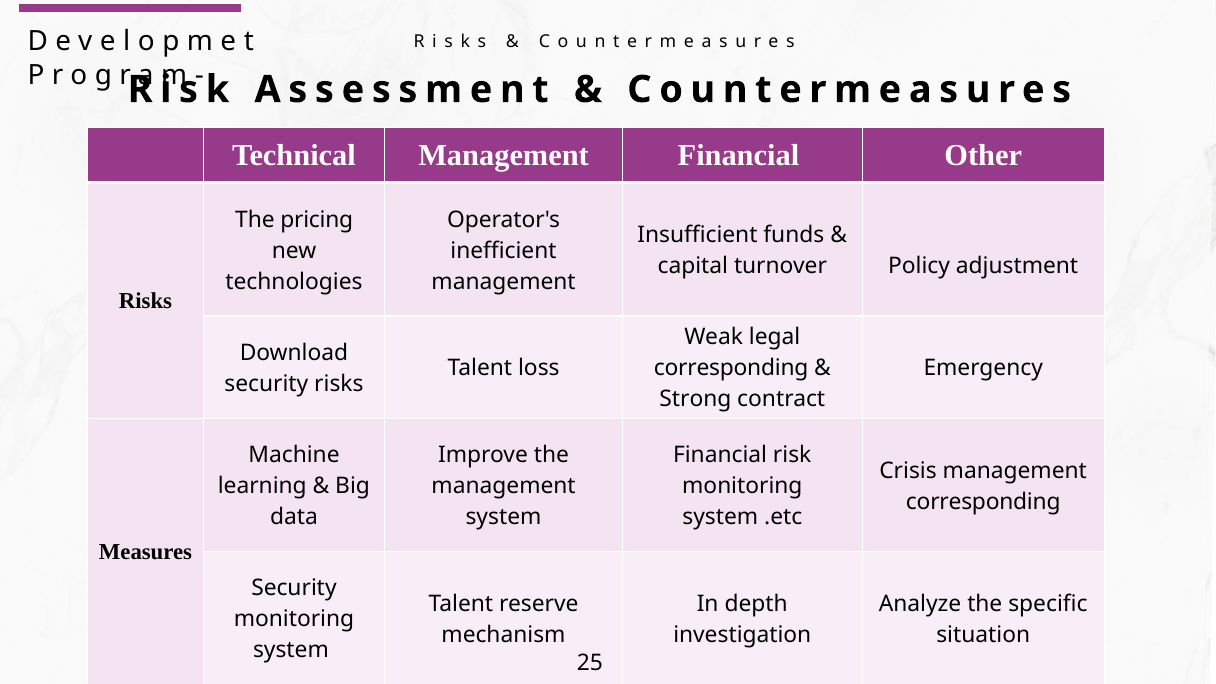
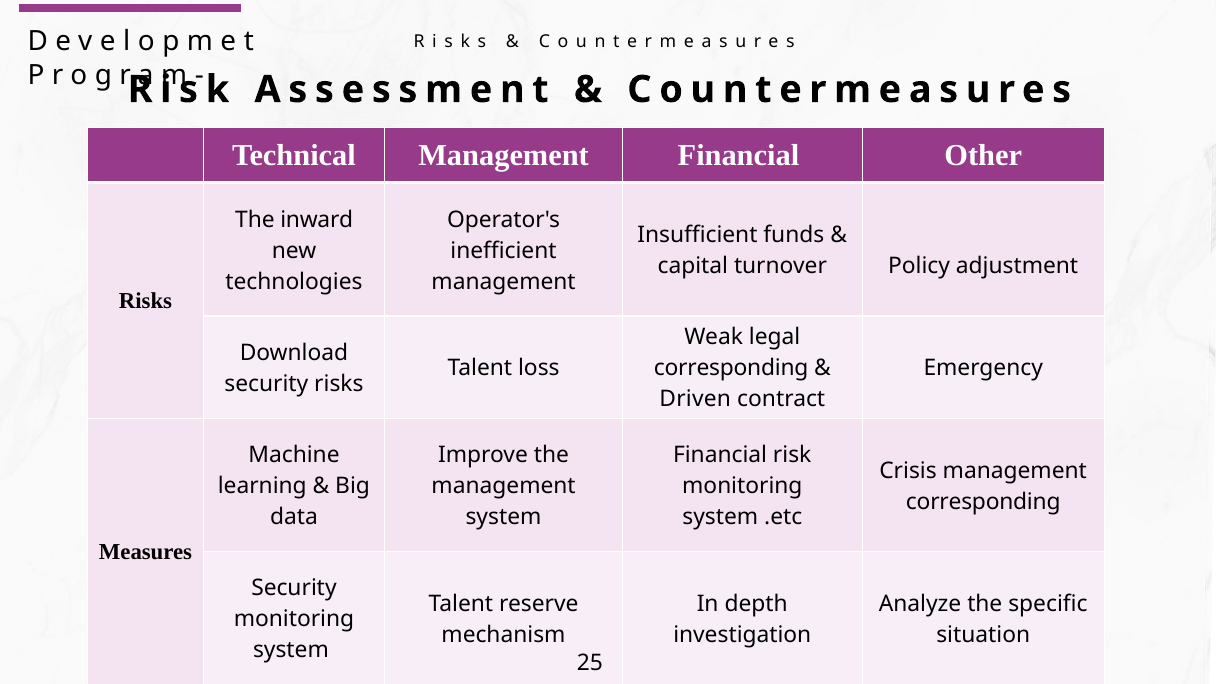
pricing: pricing -> inward (317, 220)
Strong: Strong -> Driven (695, 399)
